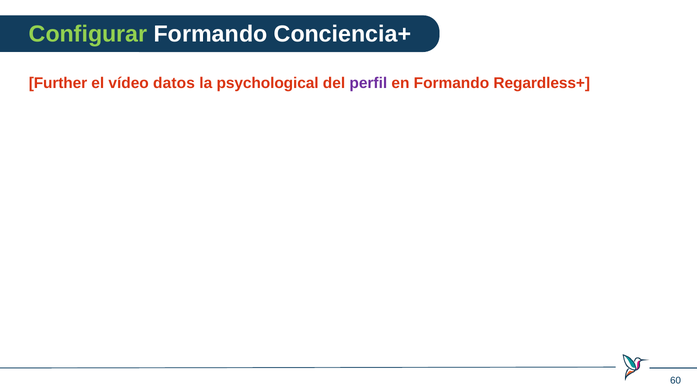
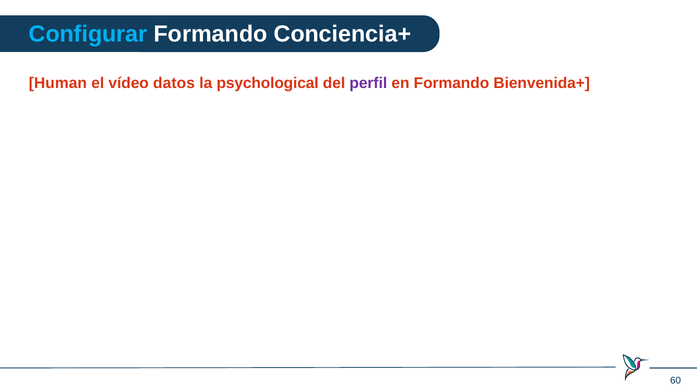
Configurar colour: light green -> light blue (88, 34)
Further: Further -> Human (58, 83)
Regardless+: Regardless+ -> Bienvenida+ (542, 83)
